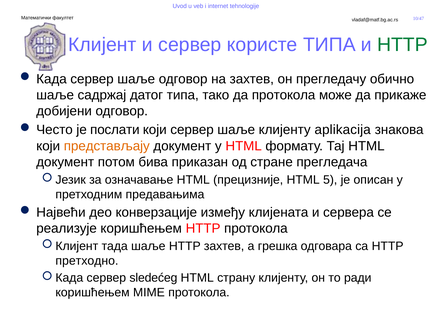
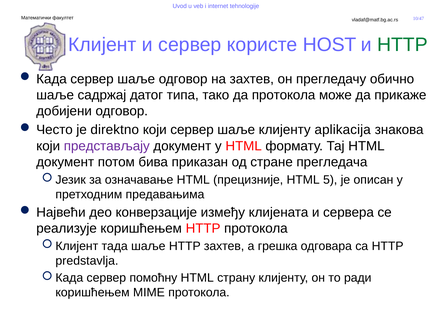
користе ТИПА: ТИПА -> HOST (330, 45)
послати: послати -> direktno (115, 130)
представљају colour: orange -> purple (107, 146)
претходно: претходно -> predstavlja (87, 260)
sledećeg: sledećeg -> помоћну (153, 278)
